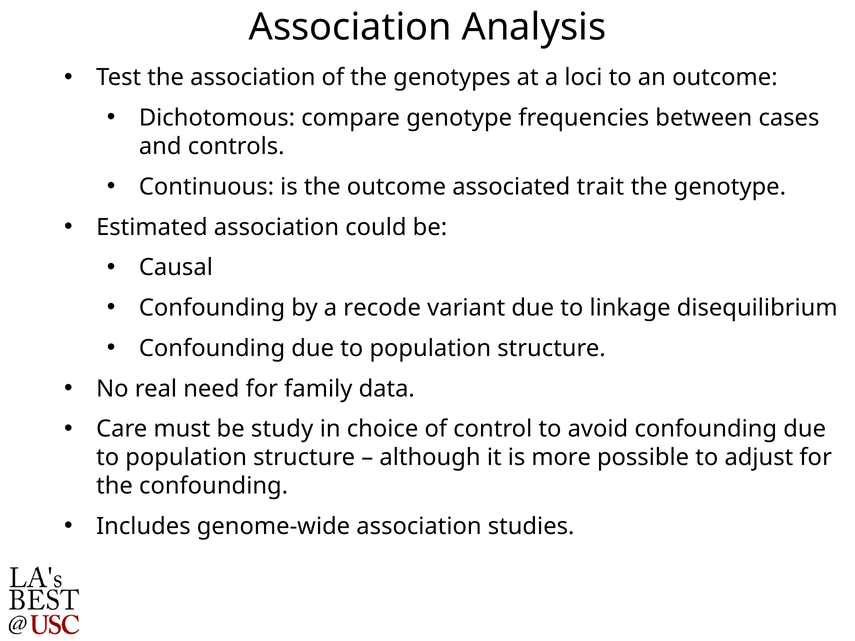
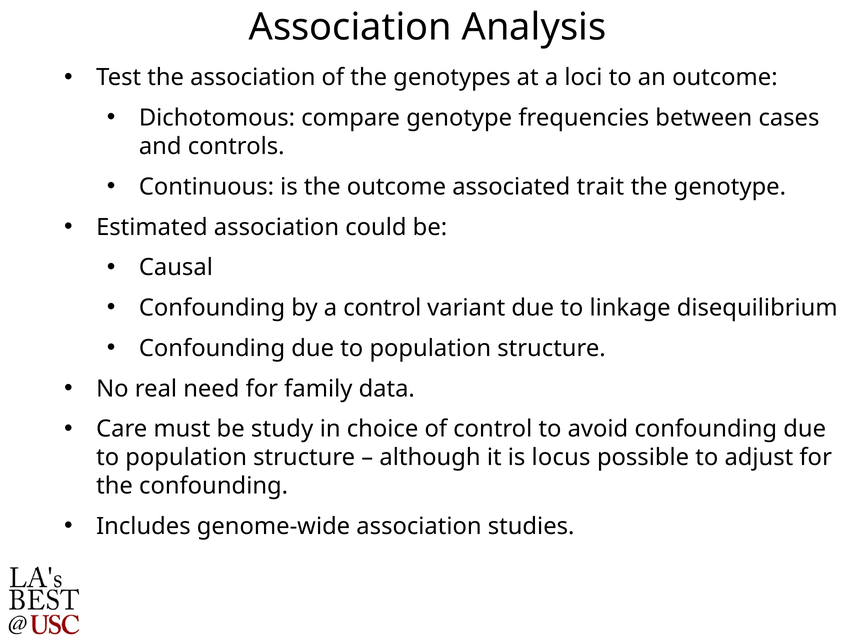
a recode: recode -> control (382, 308)
more: more -> locus (561, 458)
